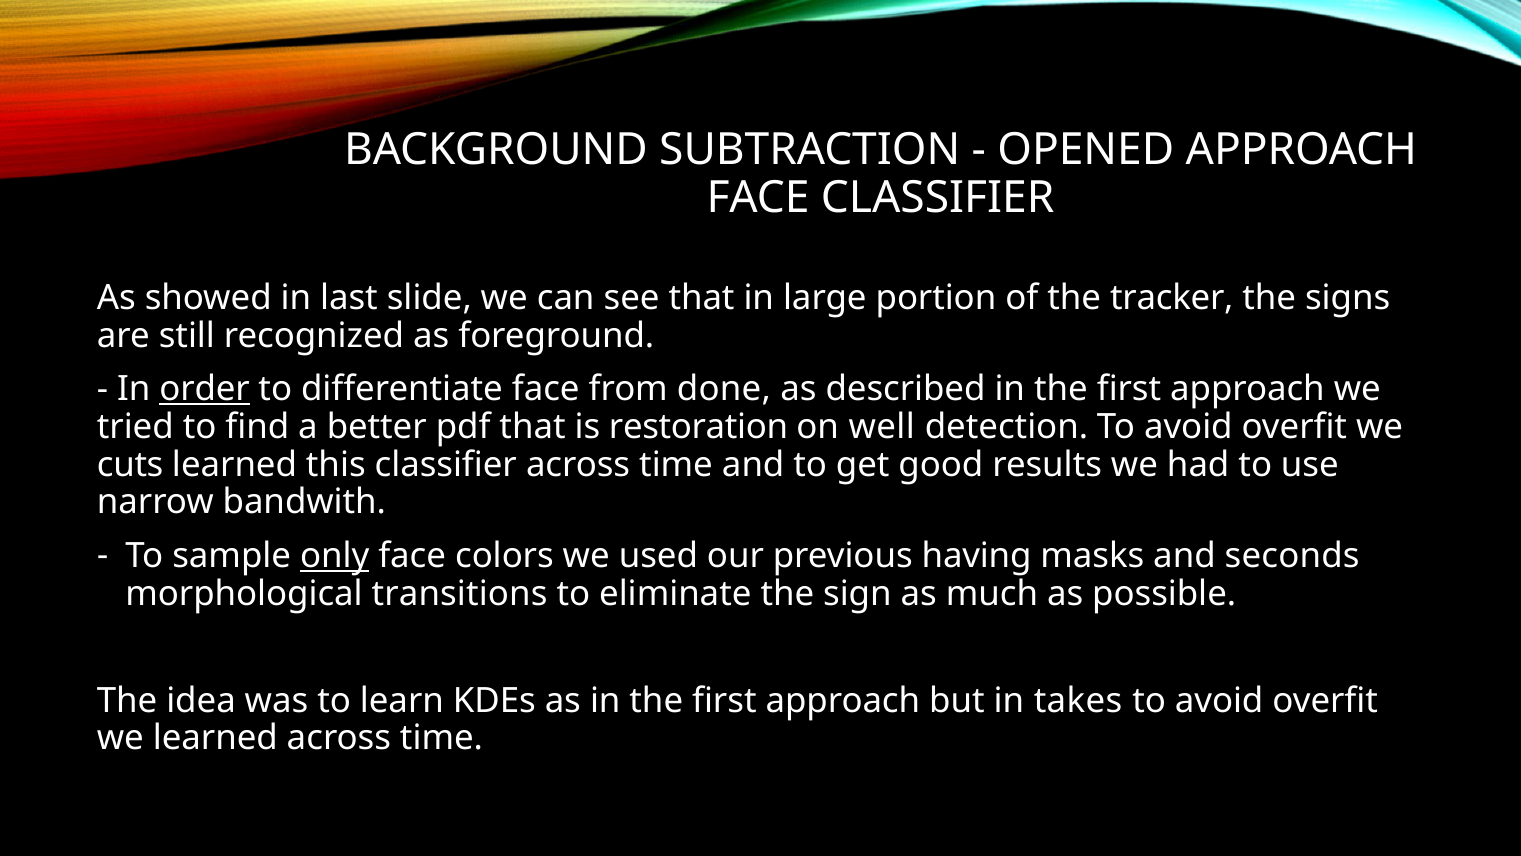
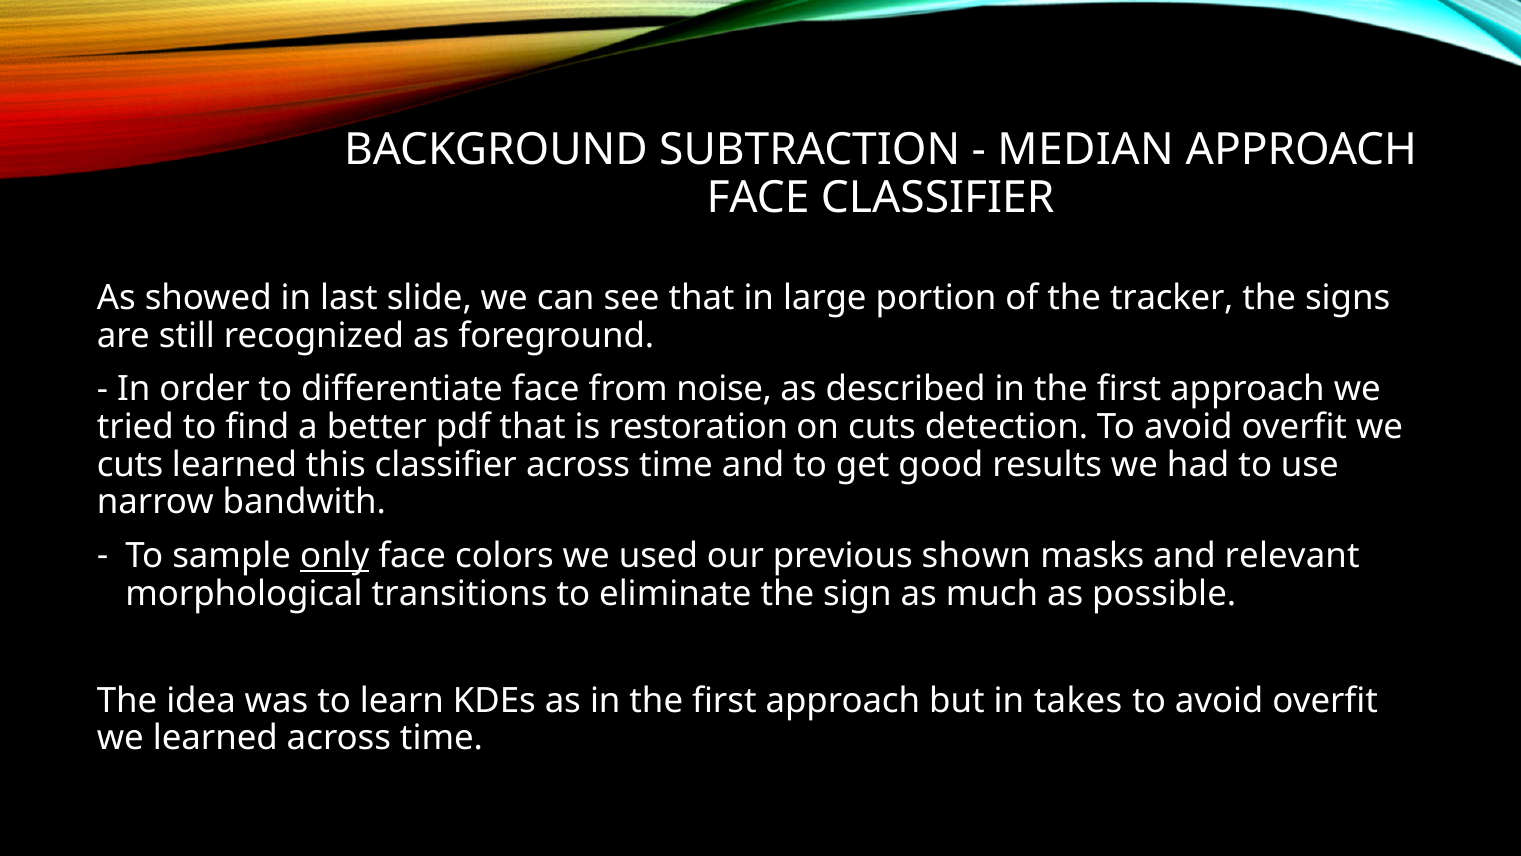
OPENED: OPENED -> MEDIAN (1086, 150)
order underline: present -> none (205, 389)
done: done -> noise (724, 389)
on well: well -> cuts (882, 427)
having: having -> shown (976, 556)
seconds: seconds -> relevant (1292, 556)
